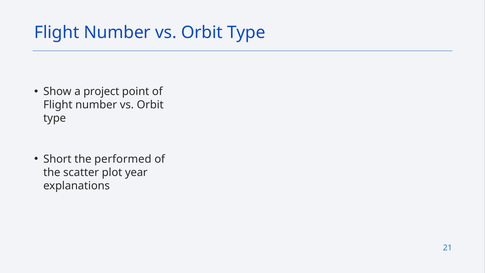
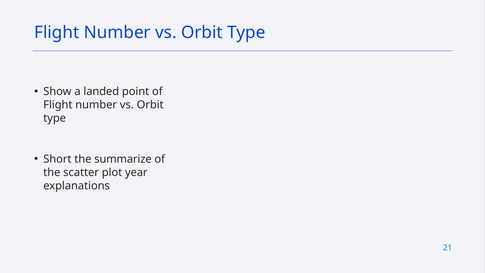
project: project -> landed (101, 92)
performed: performed -> summarize (123, 159)
